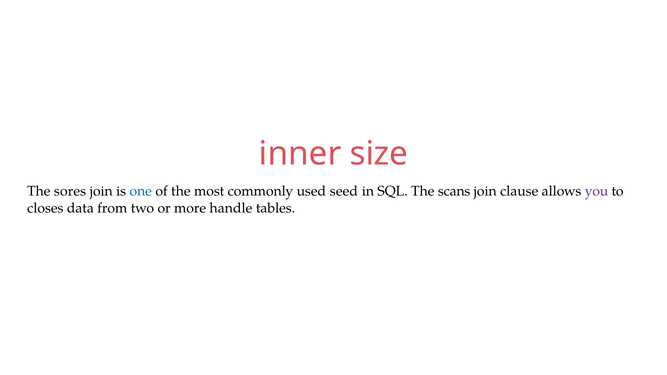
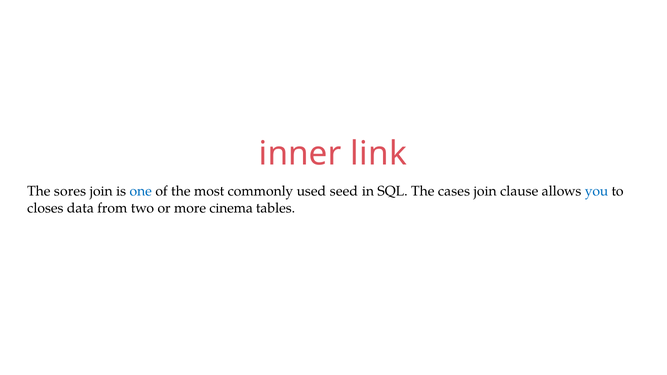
size: size -> link (379, 154)
scans: scans -> cases (454, 191)
you colour: purple -> blue (597, 191)
handle: handle -> cinema (231, 208)
